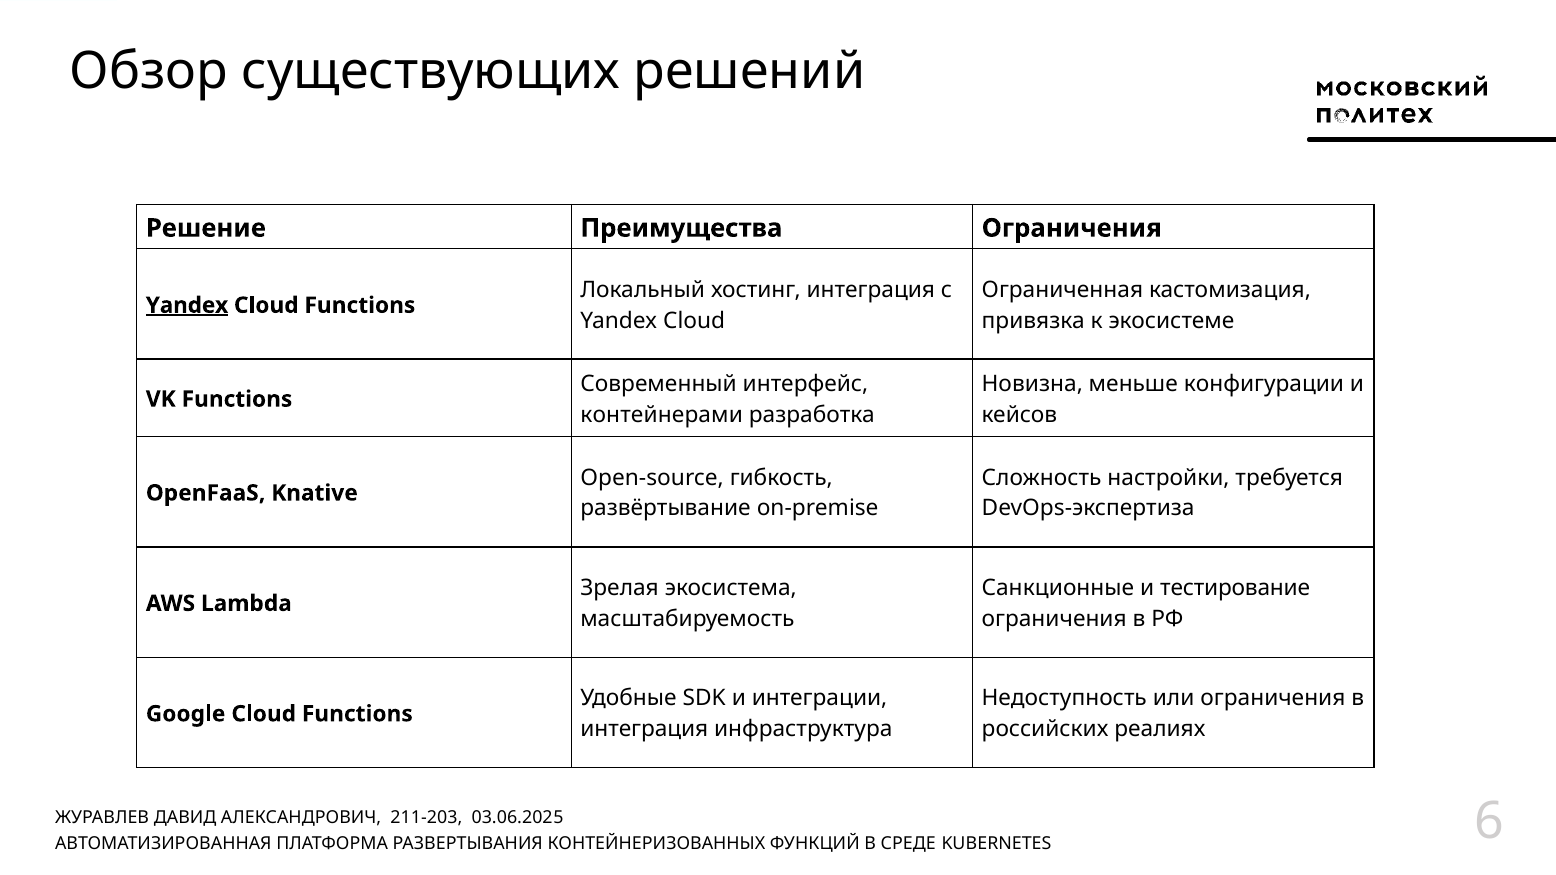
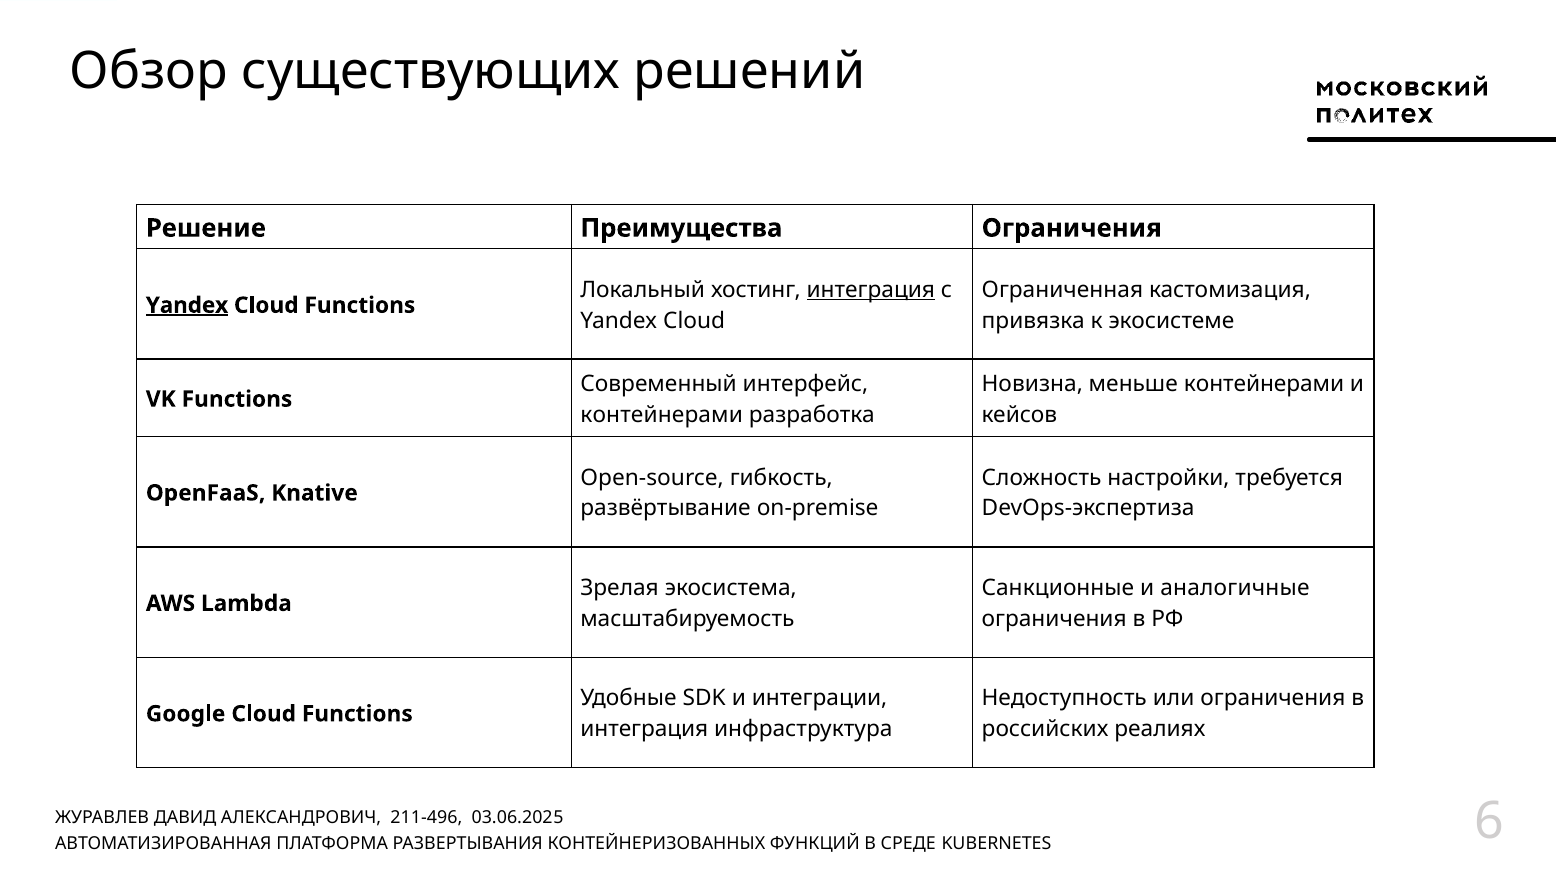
интеграция underline: none -> present (871, 290)
меньше конфигурации: конфигурации -> контейнерами (1264, 384)
тестирование: тестирование -> аналогичные (1235, 588)
211-203: 211-203 -> 211-496 (426, 818)
